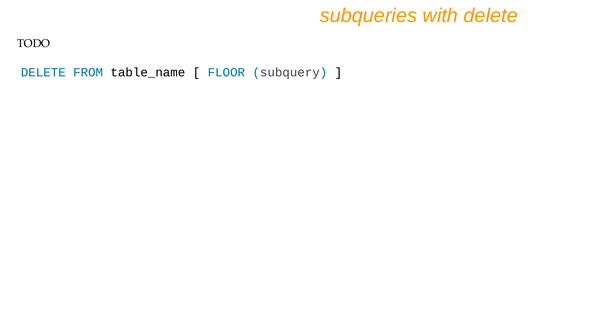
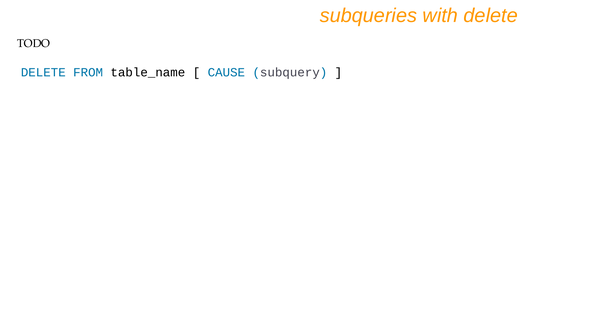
FLOOR: FLOOR -> CAUSE (226, 72)
